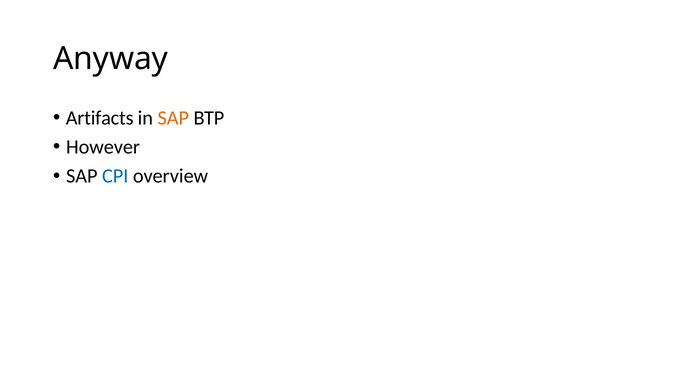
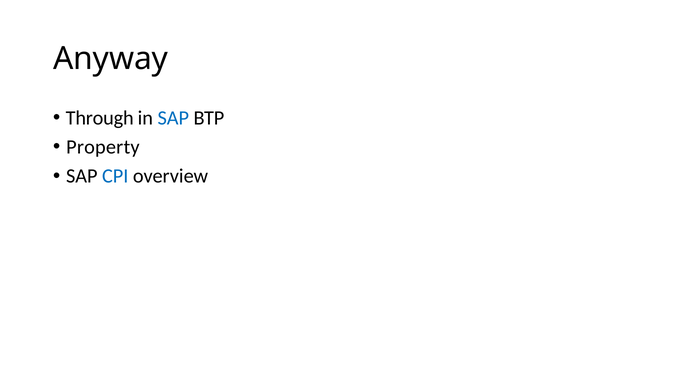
Artifacts: Artifacts -> Through (100, 118)
SAP colour: orange -> blue (173, 118)
However: However -> Property (103, 147)
